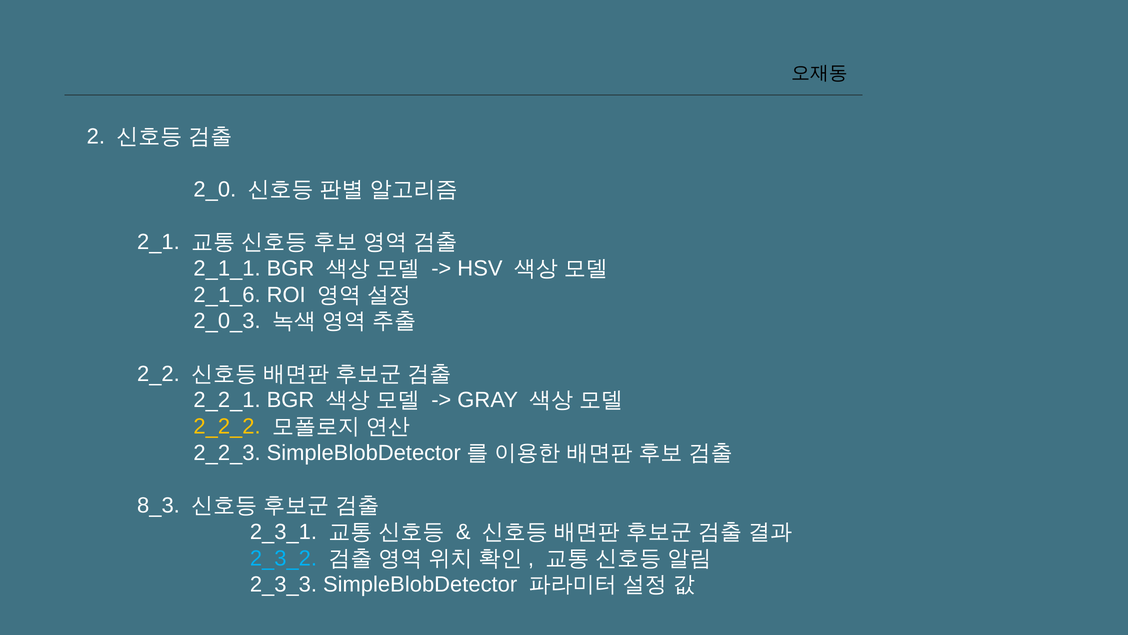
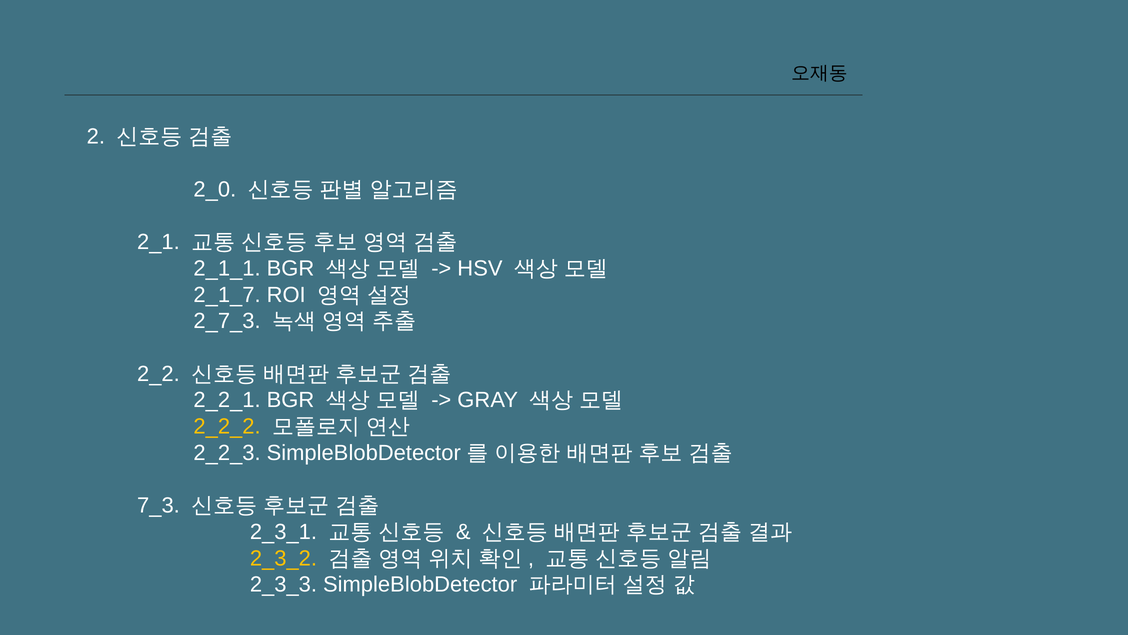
2_1_6: 2_1_6 -> 2_1_7 (227, 295)
2_0_3: 2_0_3 -> 2_7_3 (227, 321)
8_3: 8_3 -> 7_3 (158, 505)
2_3_2 colour: light blue -> yellow (283, 558)
